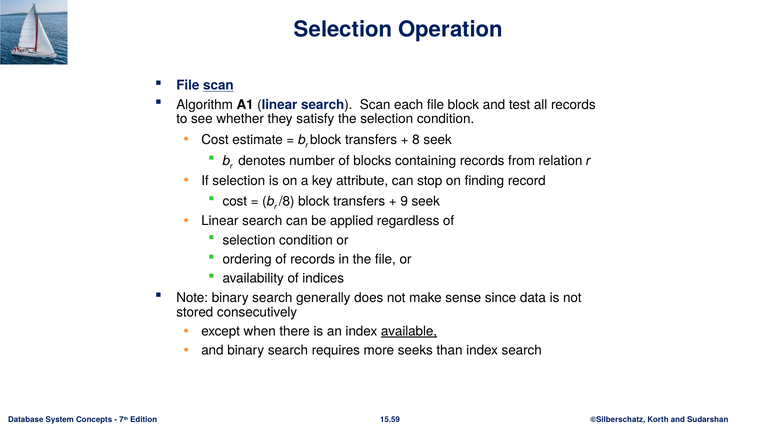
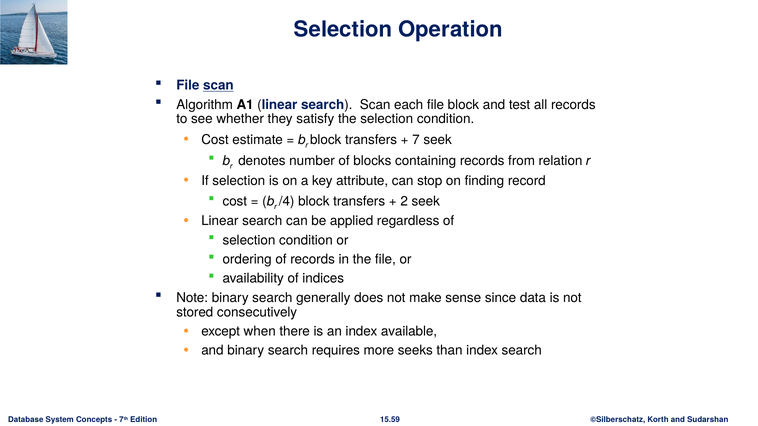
8: 8 -> 7 (416, 140)
/8: /8 -> /4 (287, 201)
9: 9 -> 2 (404, 201)
available underline: present -> none (409, 332)
